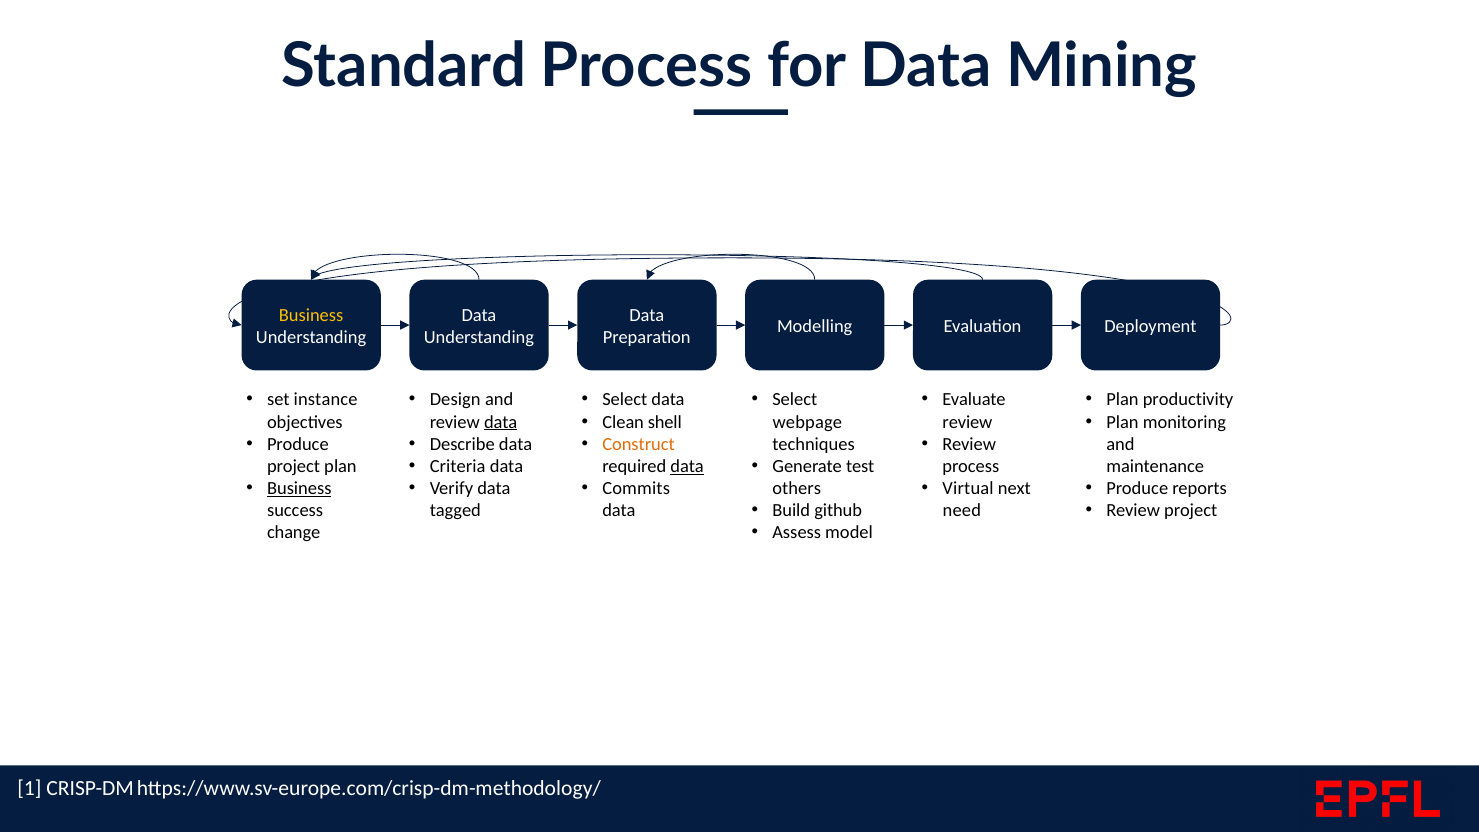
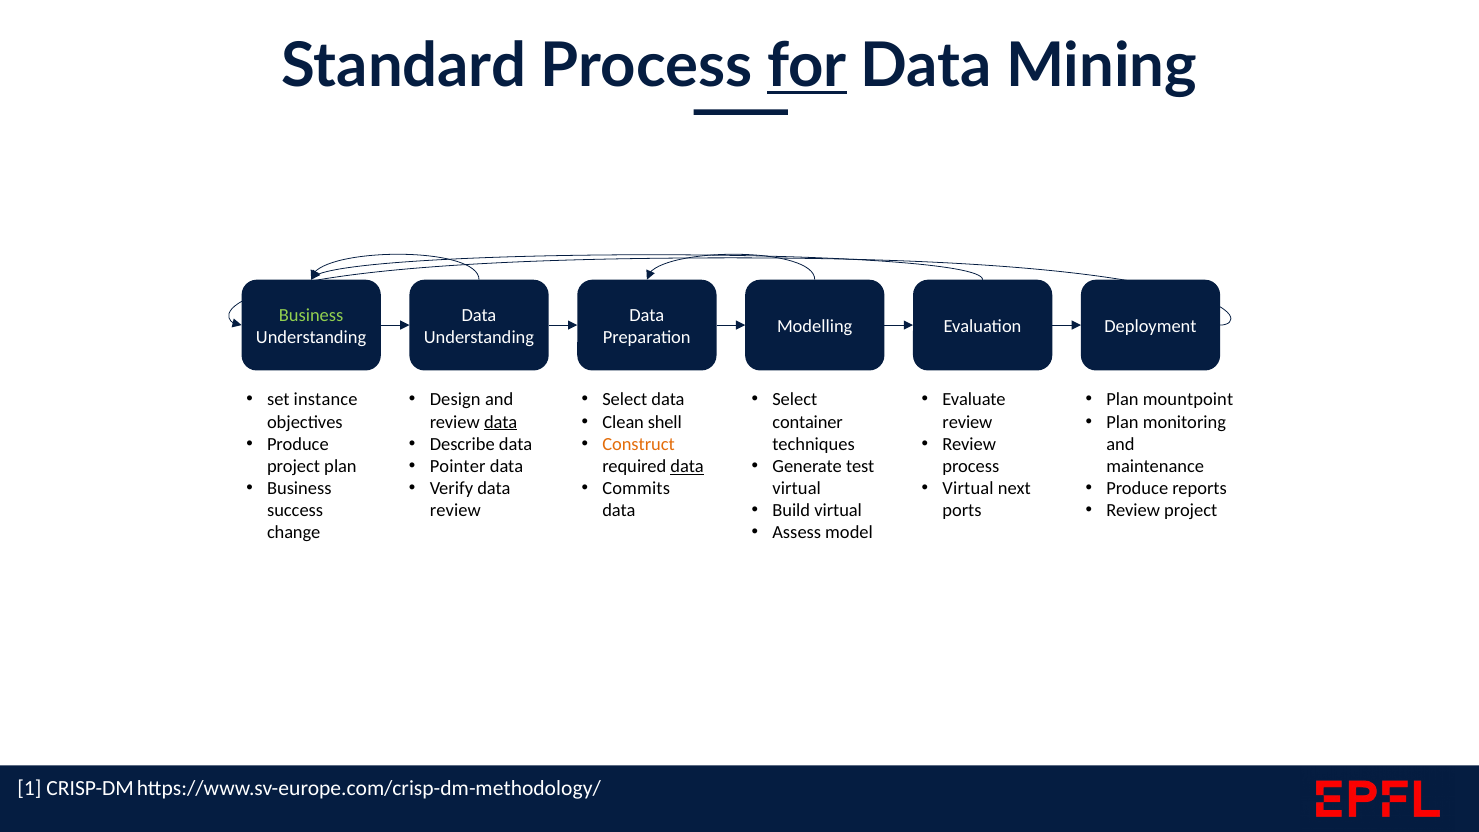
for underline: none -> present (807, 66)
Business colour: yellow -> light green (311, 315)
productivity: productivity -> mountpoint (1188, 400)
webpage: webpage -> container (808, 422)
Criteria: Criteria -> Pointer (458, 466)
Business underline: present -> none (299, 488)
others: others -> virtual (797, 488)
Build github: github -> virtual (838, 511)
tagged: tagged -> review (455, 511)
need: need -> ports (962, 511)
